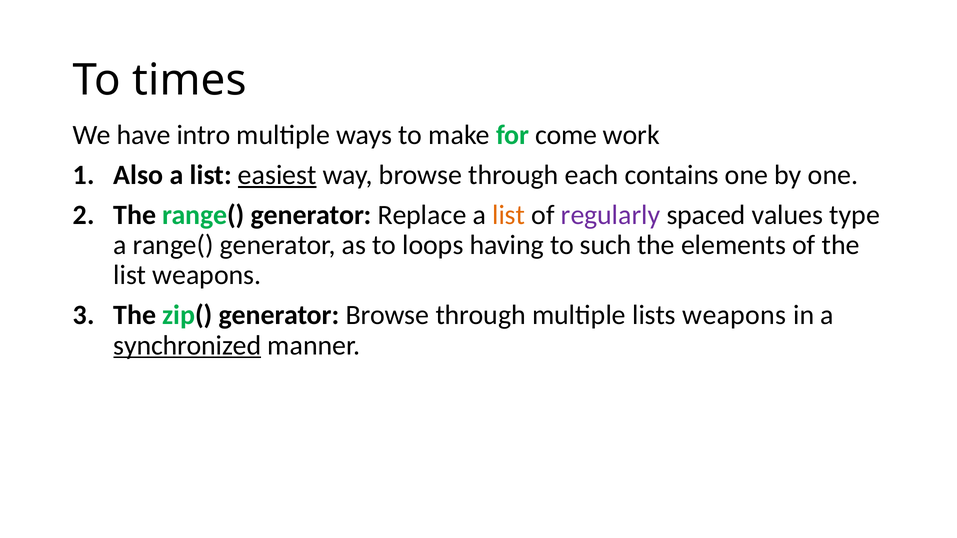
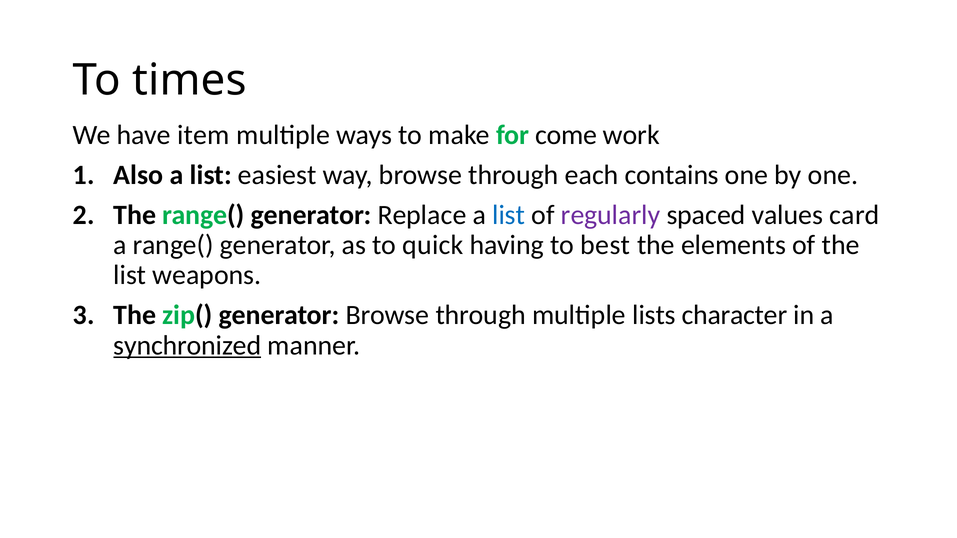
intro: intro -> item (203, 135)
easiest underline: present -> none (277, 175)
list colour: orange -> blue (509, 215)
type: type -> card (855, 215)
loops: loops -> quick (433, 245)
such: such -> best (605, 245)
lists weapons: weapons -> character (735, 315)
